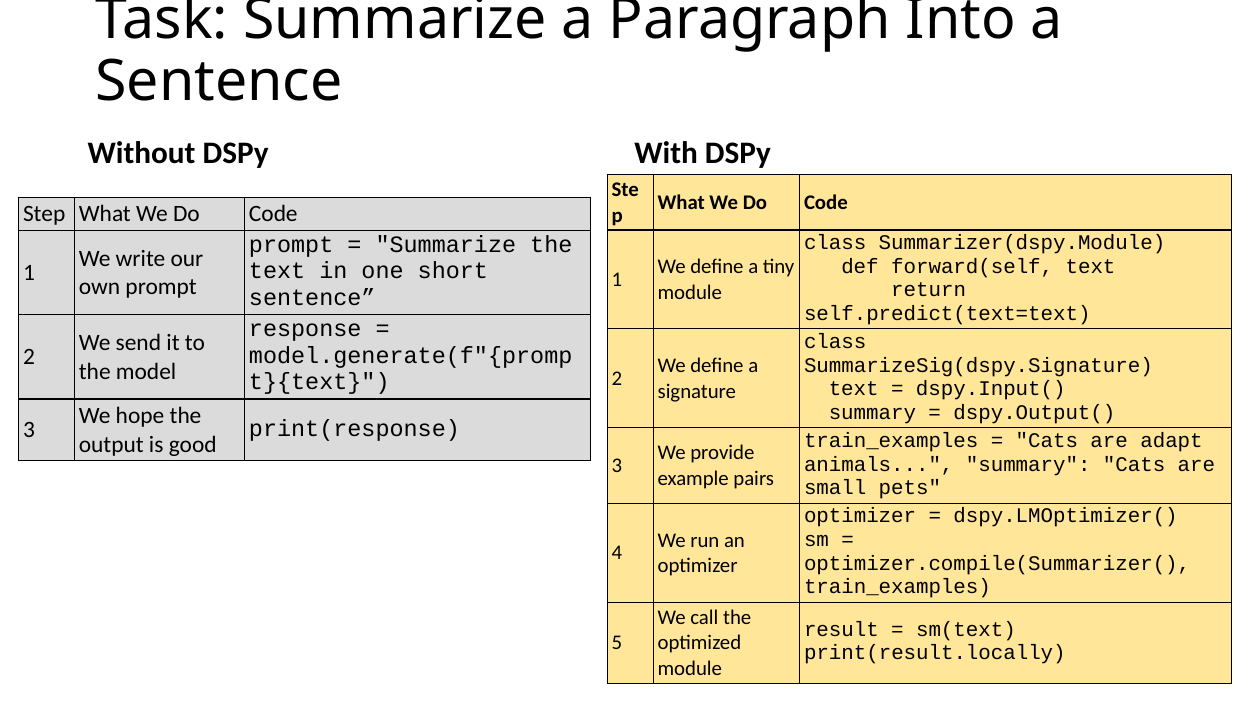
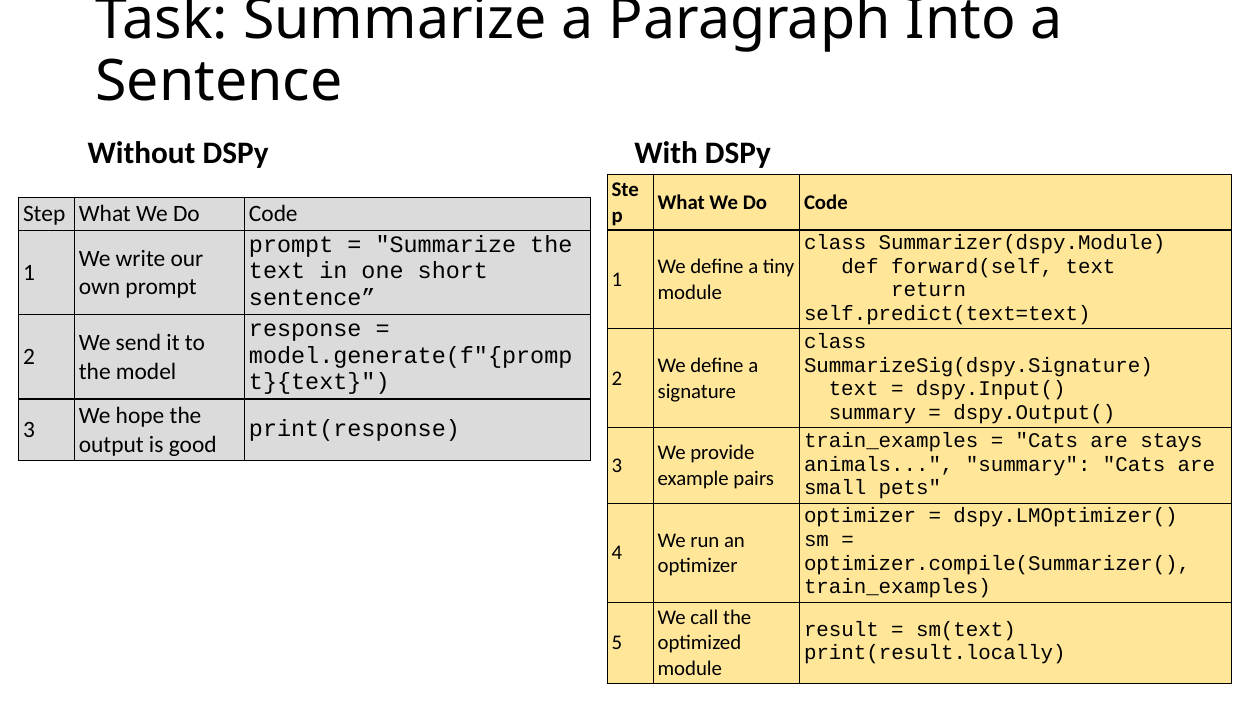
adapt: adapt -> stays (1171, 441)
